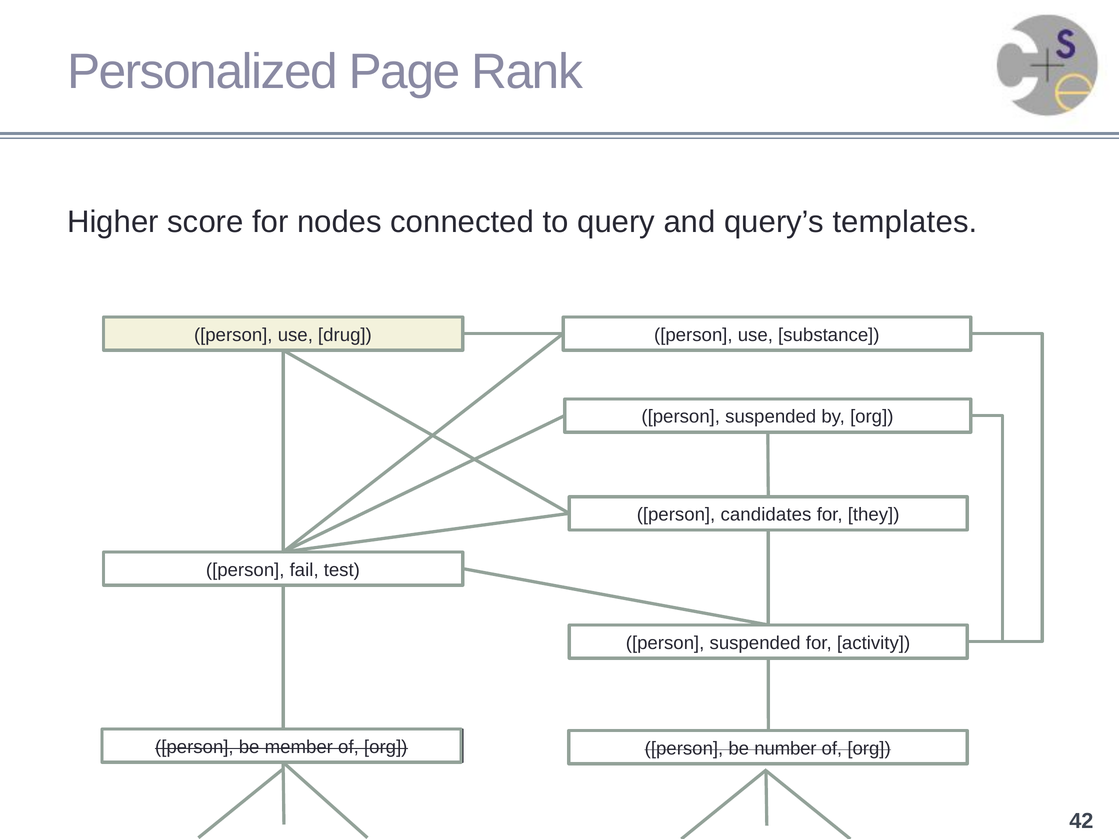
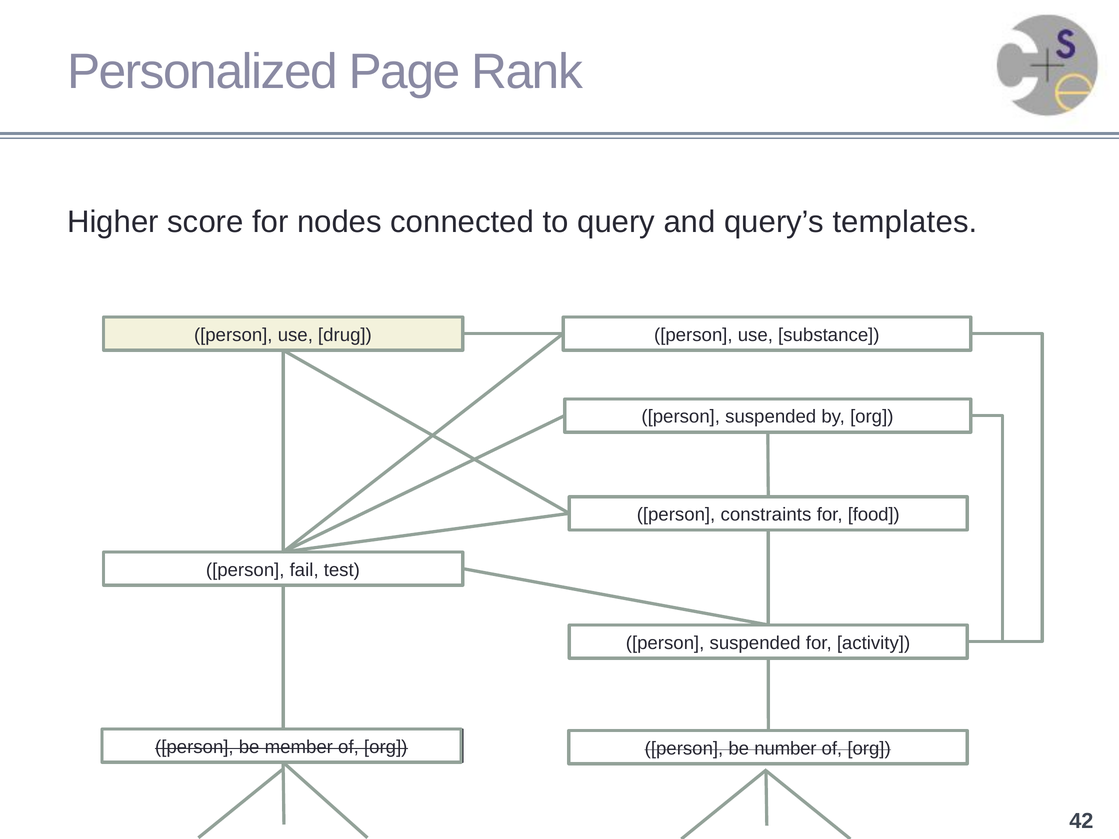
candidates: candidates -> constraints (766, 515)
they: they -> food (874, 515)
